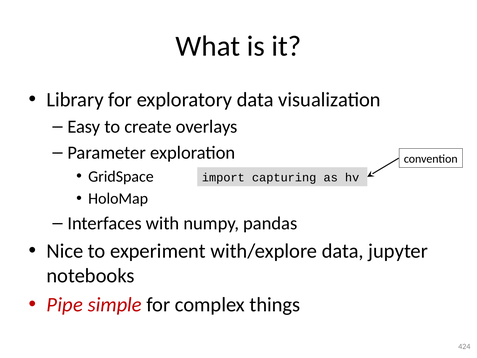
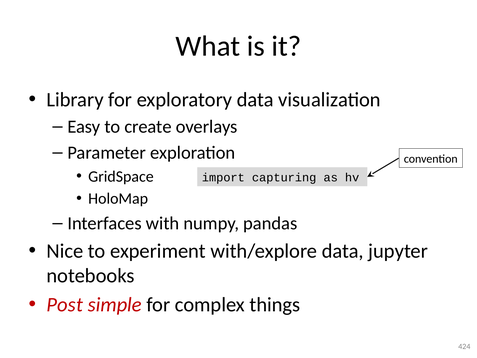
Pipe: Pipe -> Post (65, 305)
